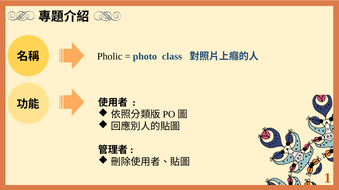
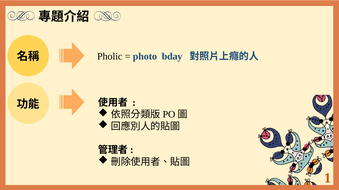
class: class -> bday (172, 57)
